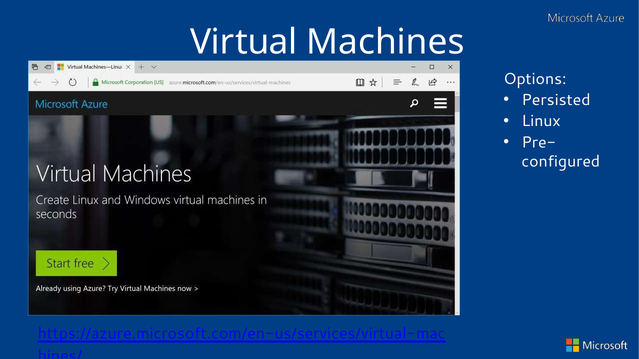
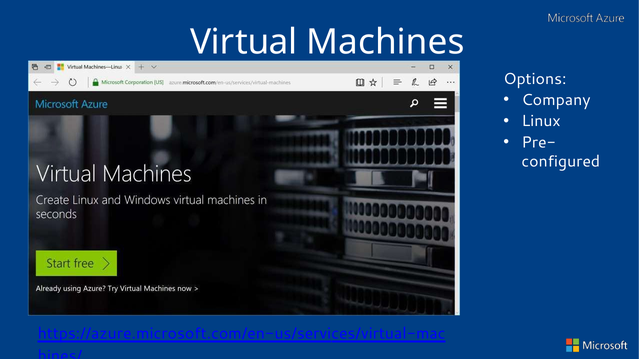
Persisted: Persisted -> Company (556, 100)
